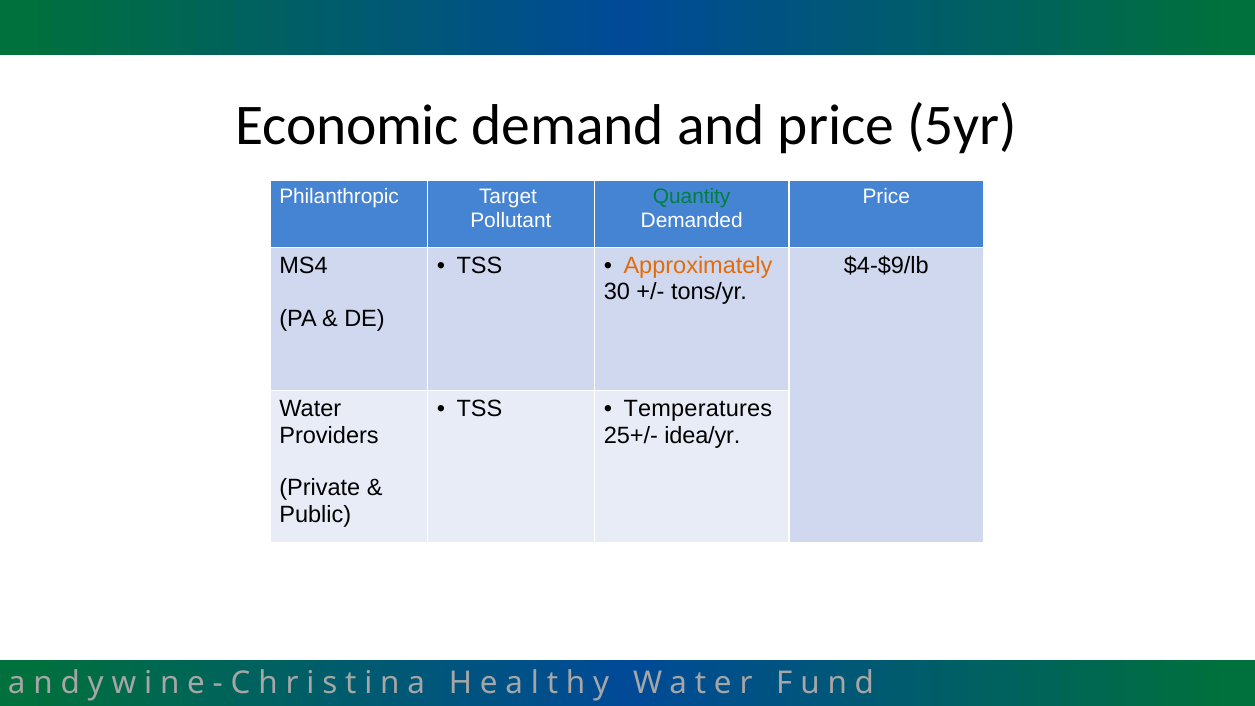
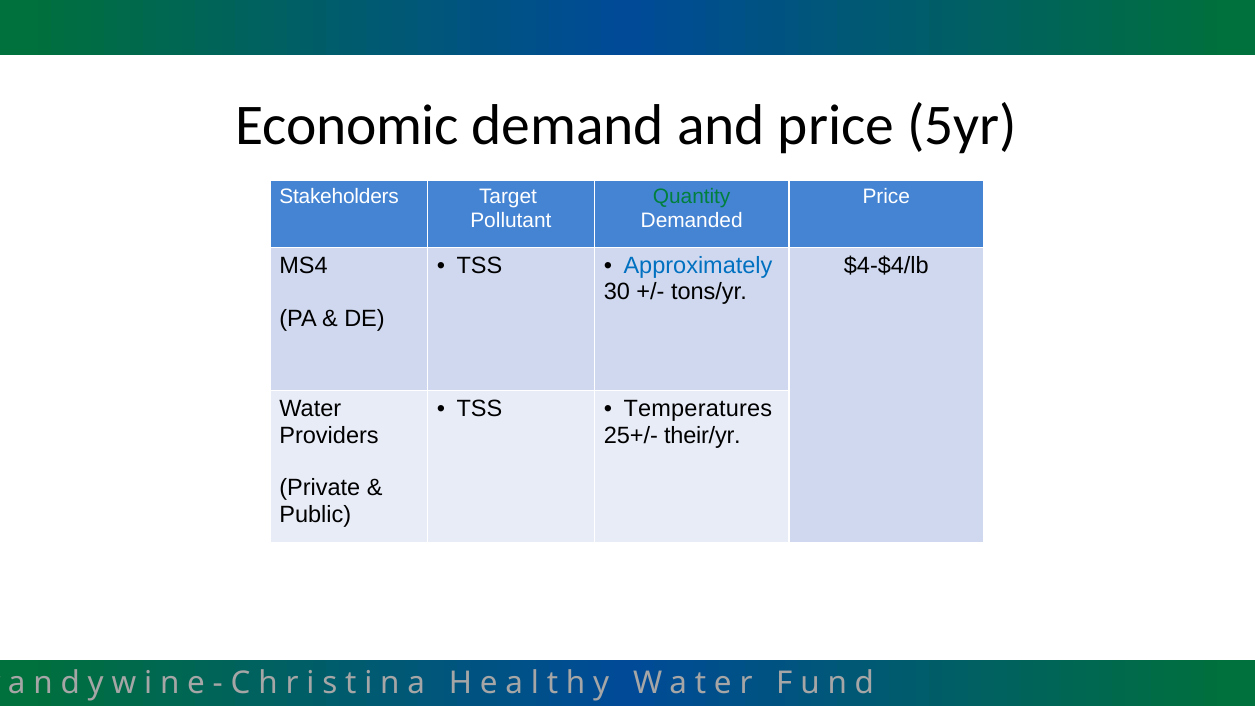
Philanthropic: Philanthropic -> Stakeholders (339, 197)
Approximately colour: orange -> blue (698, 266)
$4-$9/lb: $4-$9/lb -> $4-$4/lb (886, 266)
idea/yr: idea/yr -> their/yr (702, 435)
